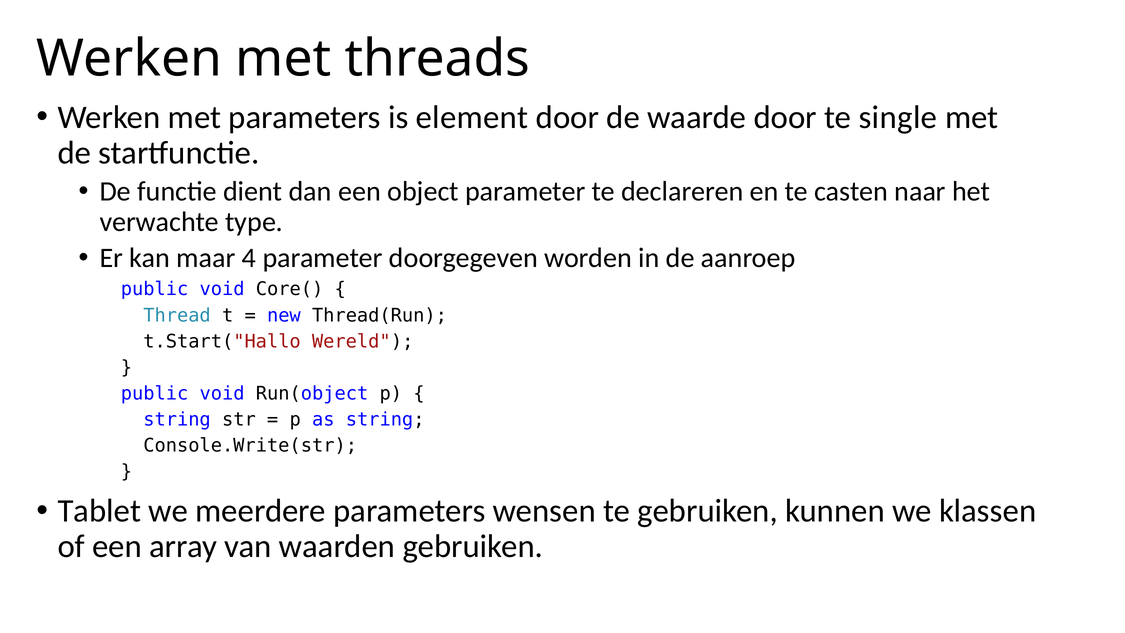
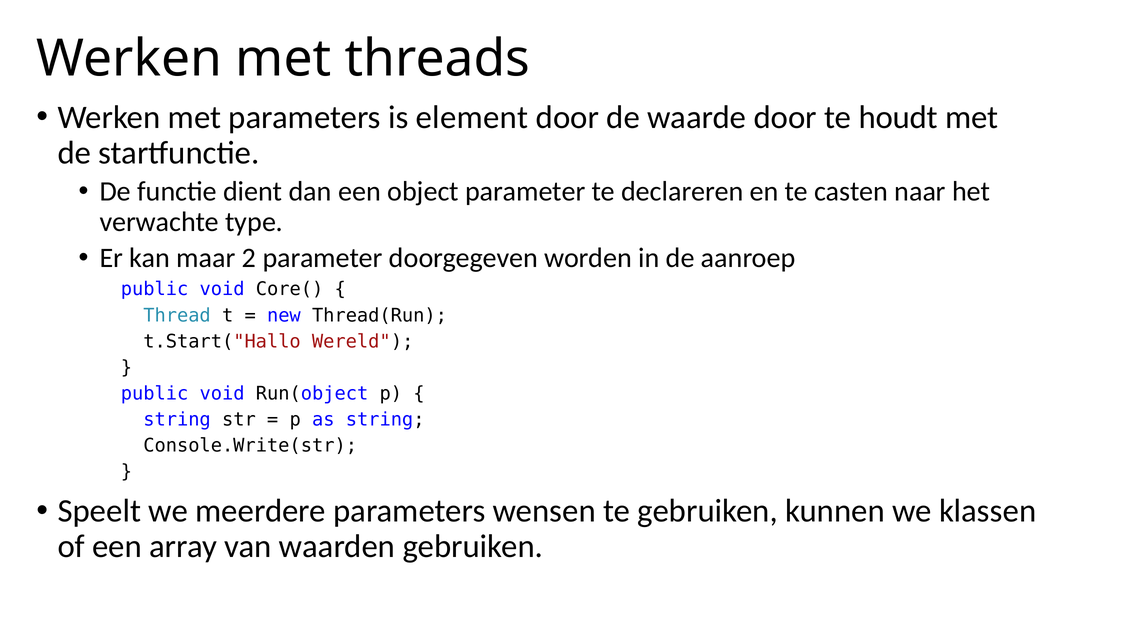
single: single -> houdt (898, 117)
4: 4 -> 2 (249, 258)
Tablet: Tablet -> Speelt (99, 511)
